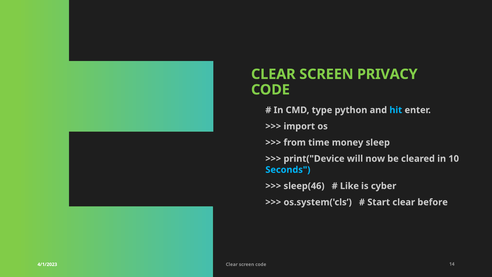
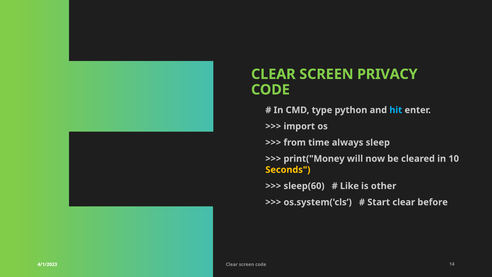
money: money -> always (348, 142)
print("Device: print("Device -> print("Money (314, 159)
Seconds colour: light blue -> yellow (288, 170)
sleep(46: sleep(46 -> sleep(60 (304, 186)
cyber: cyber -> other (384, 186)
